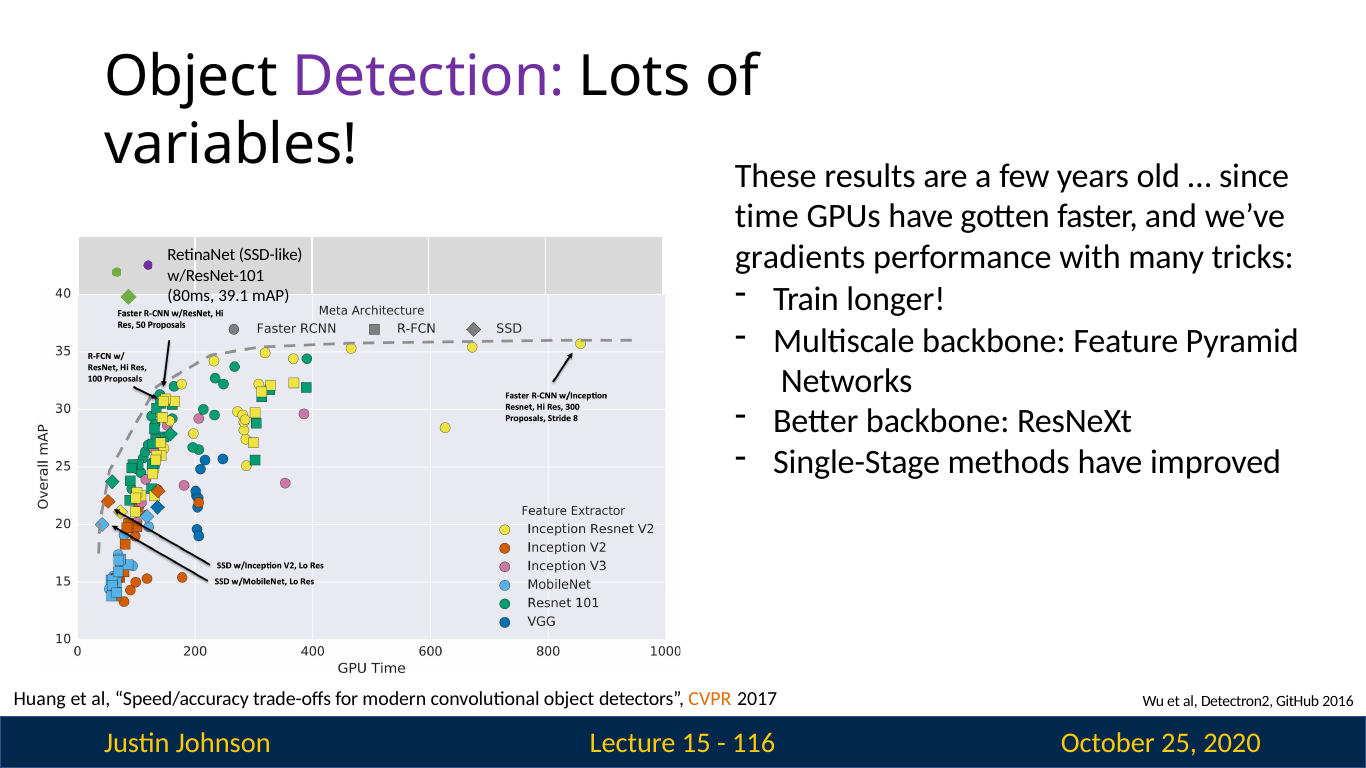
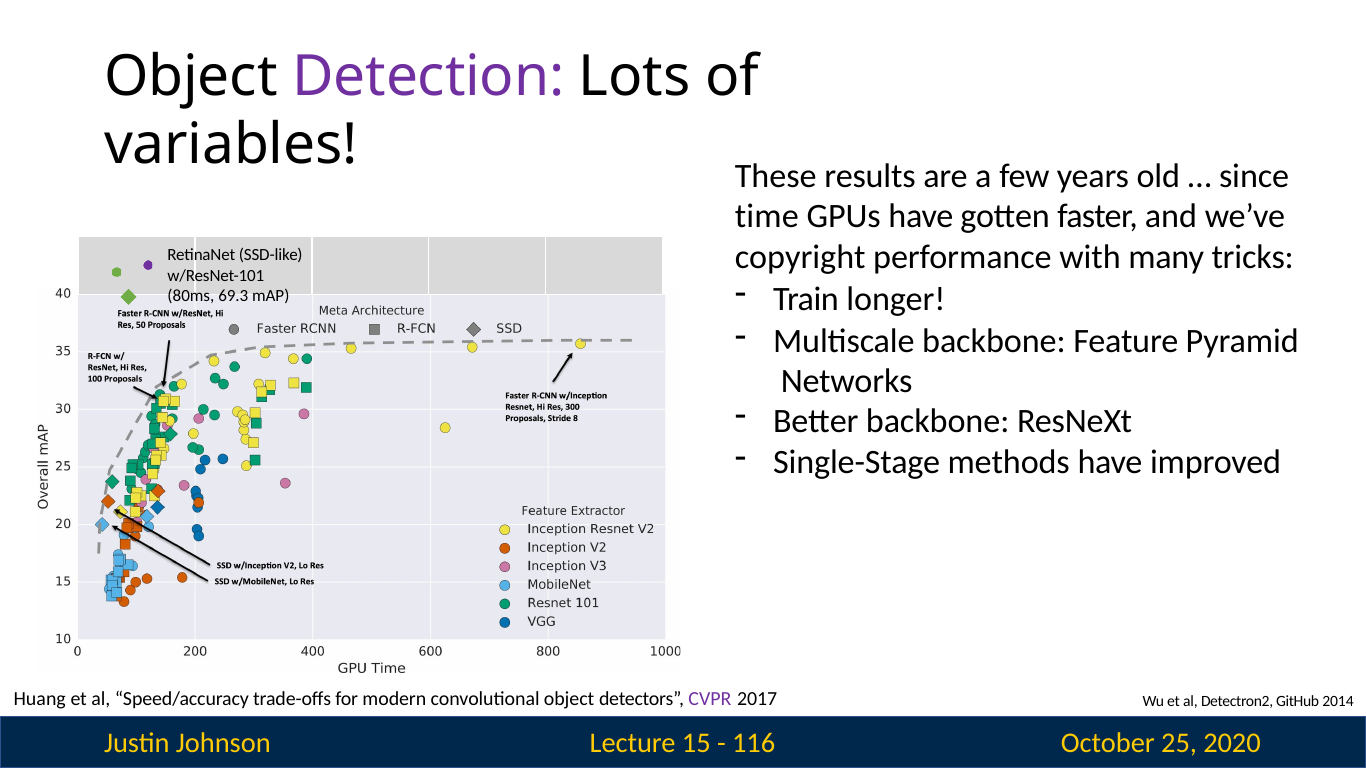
gradients: gradients -> copyright (800, 258)
39.1: 39.1 -> 69.3 (233, 296)
CVPR colour: orange -> purple (710, 699)
2016: 2016 -> 2014 (1338, 701)
